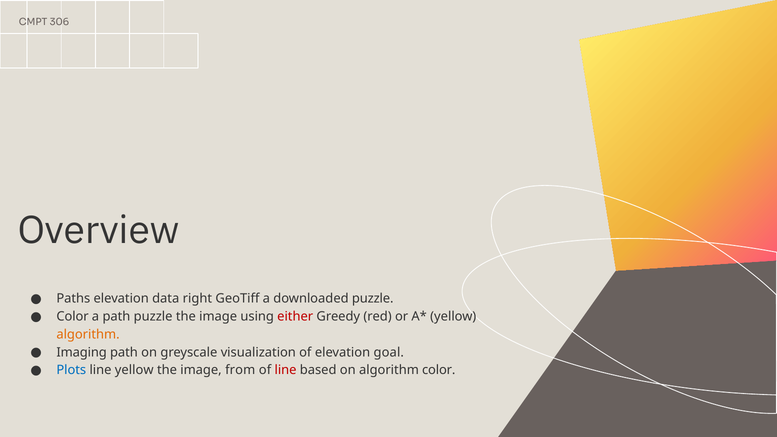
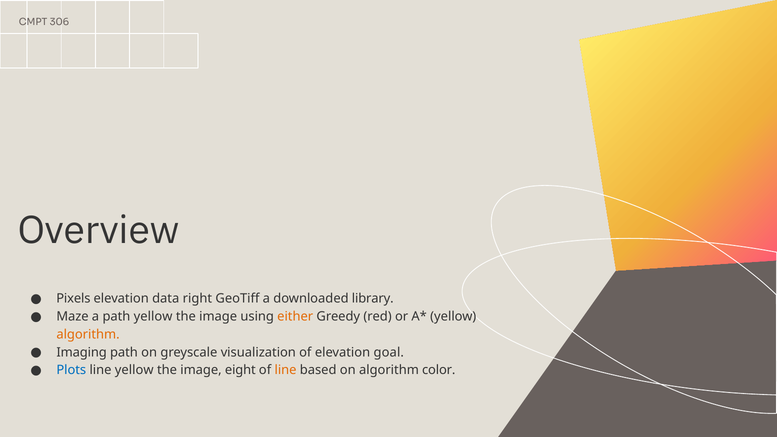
Paths: Paths -> Pixels (73, 299)
downloaded puzzle: puzzle -> library (373, 299)
Color: Color -> Maze (73, 317)
path puzzle: puzzle -> yellow (153, 317)
either colour: red -> orange (295, 317)
from: from -> eight (240, 370)
line colour: red -> orange (286, 370)
